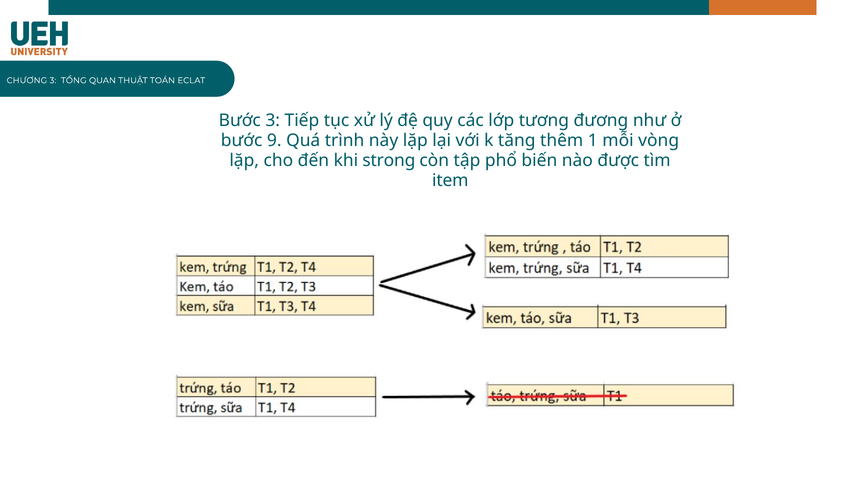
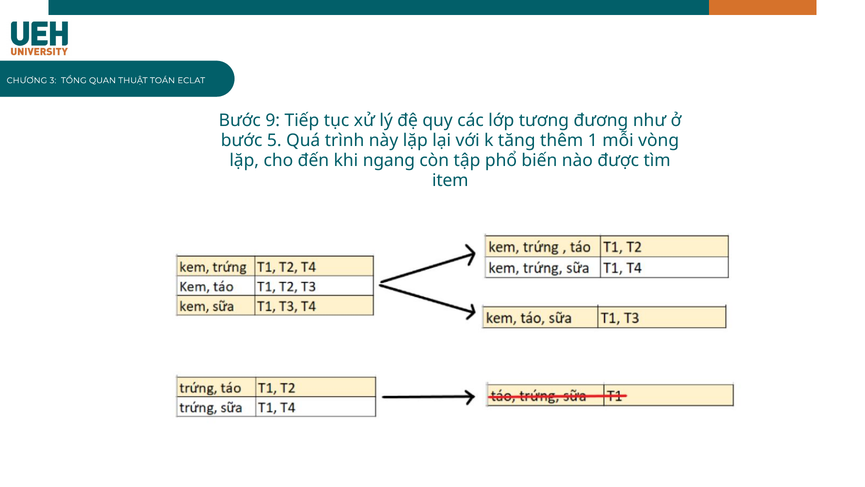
Bước 3: 3 -> 9 (273, 121)
9: 9 -> 5 (274, 140)
strong: strong -> ngang (389, 160)
